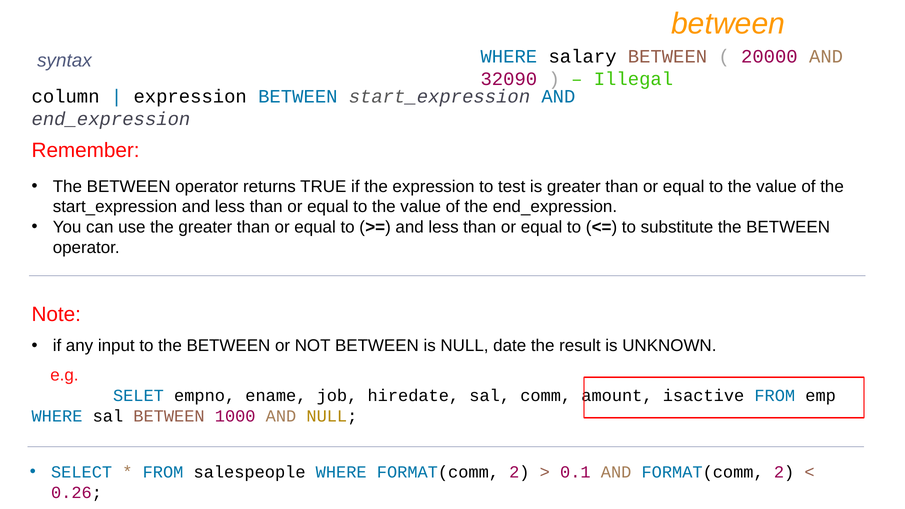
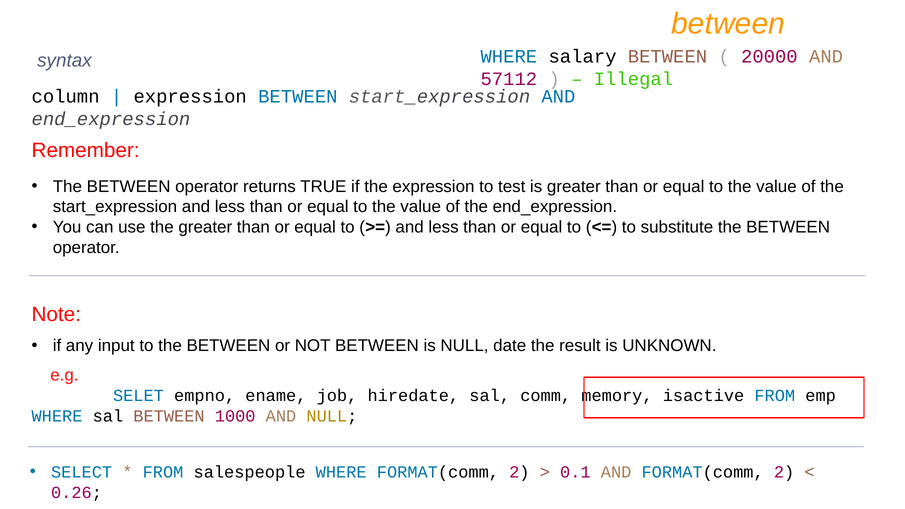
32090: 32090 -> 57112 (509, 79)
amount: amount -> memory (617, 396)
